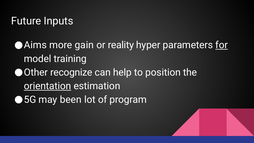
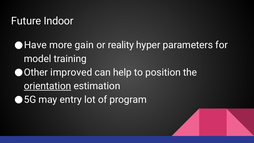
Inputs: Inputs -> Indoor (59, 21)
Aims: Aims -> Have (35, 45)
for underline: present -> none (222, 45)
recognize: recognize -> improved (71, 72)
been: been -> entry (71, 100)
